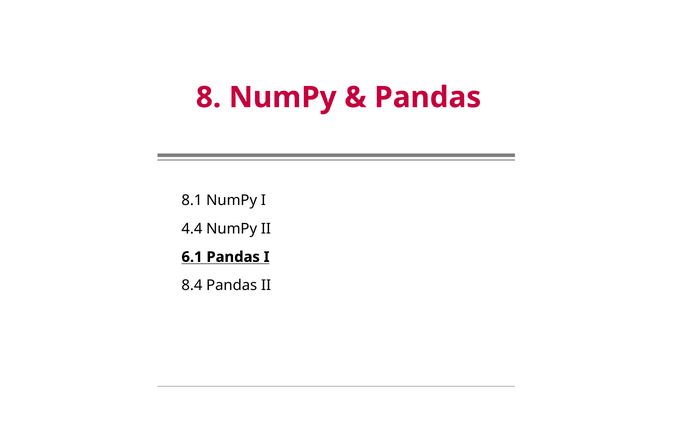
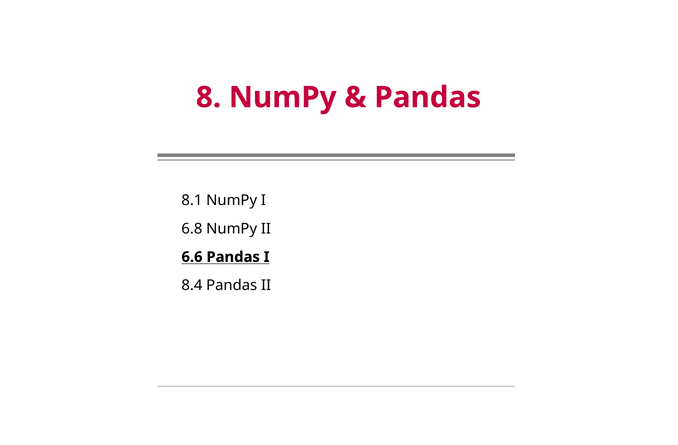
4.4: 4.4 -> 6.8 (192, 229)
6.1: 6.1 -> 6.6 (192, 257)
